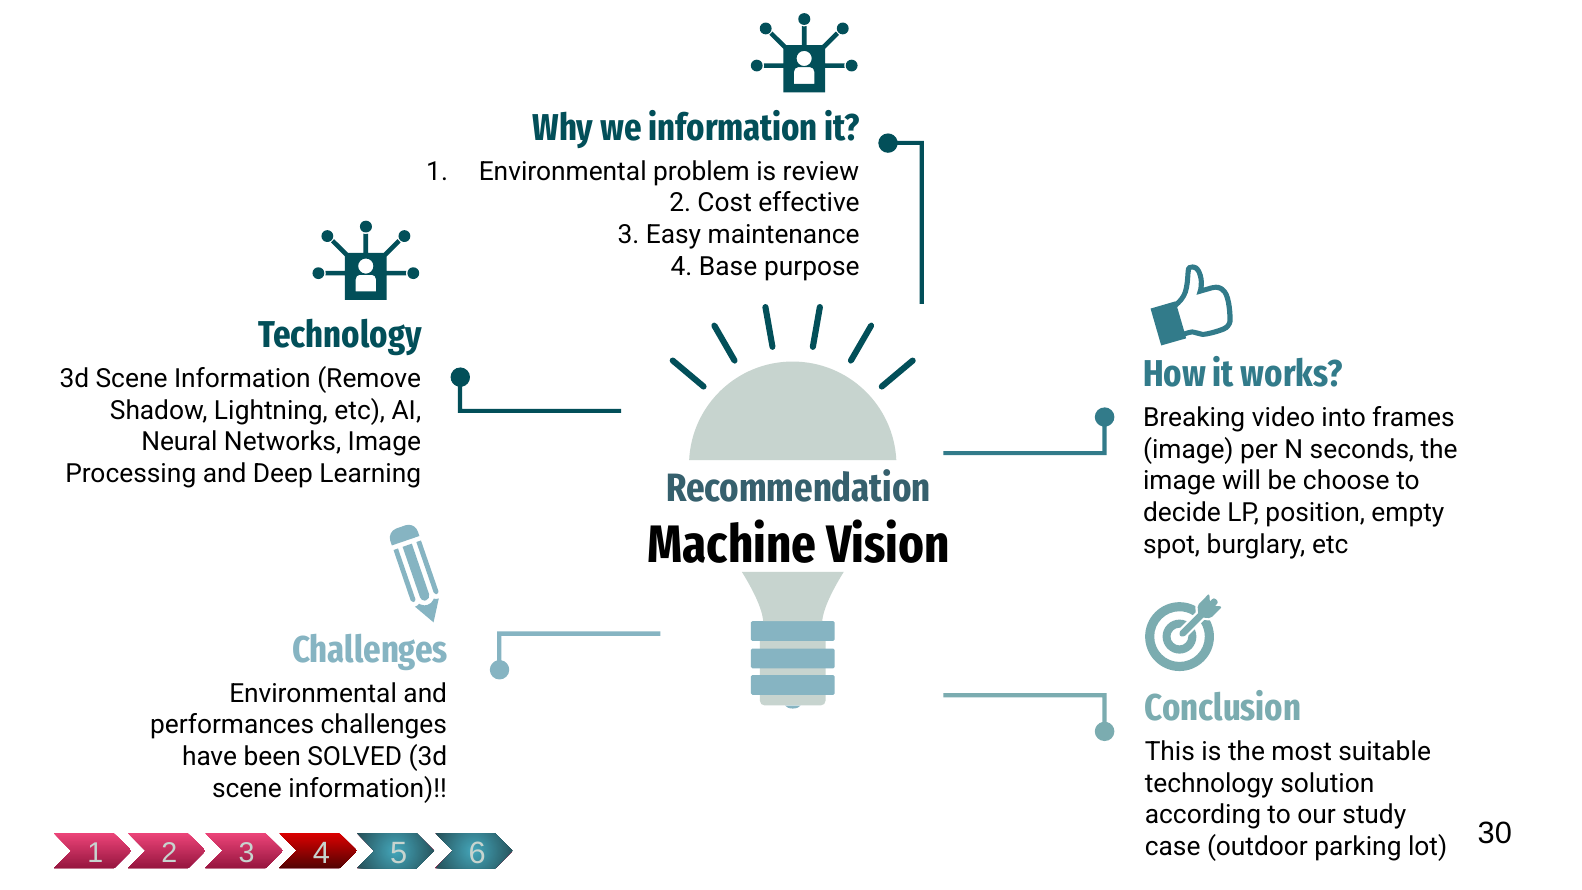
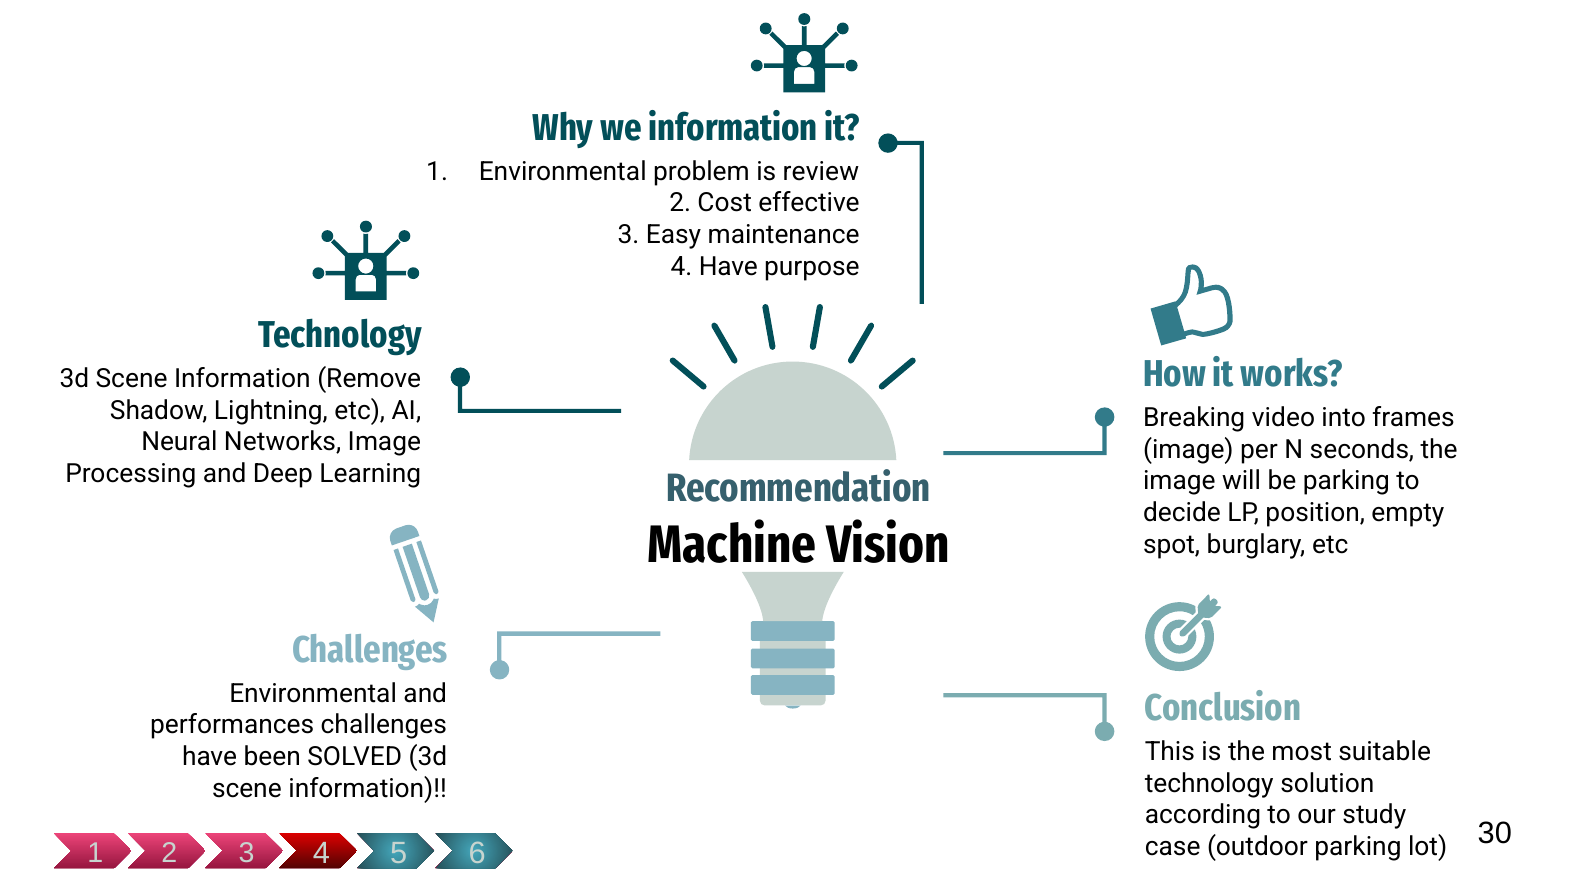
4 Base: Base -> Have (728, 266)
be choose: choose -> parking (1346, 481)
